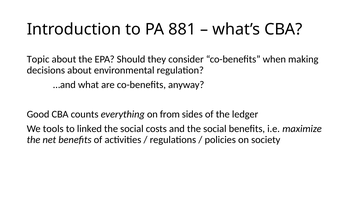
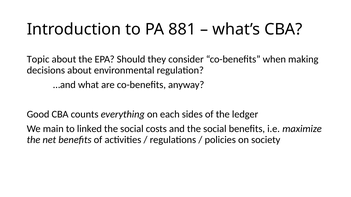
from: from -> each (170, 114)
tools: tools -> main (53, 129)
